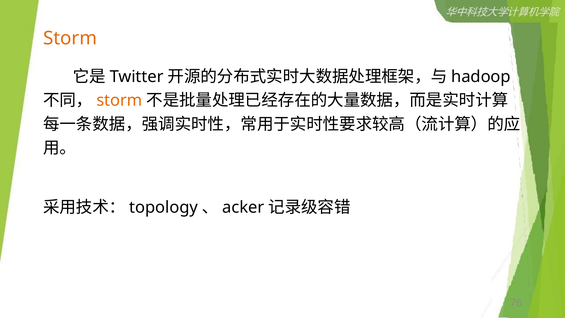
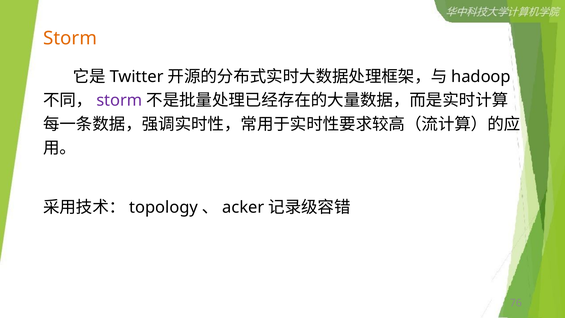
storm colour: orange -> purple (119, 100)
